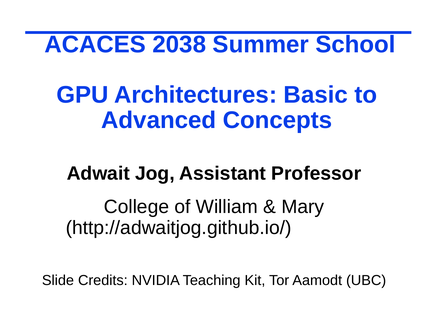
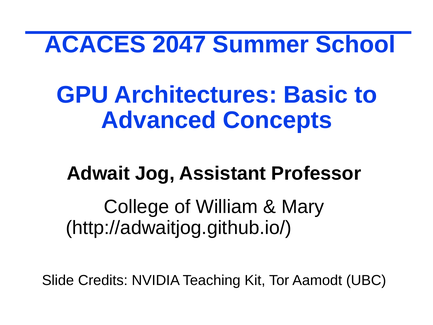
2038: 2038 -> 2047 (179, 45)
